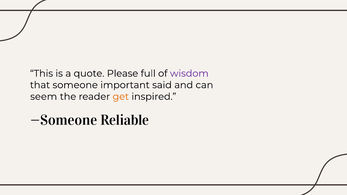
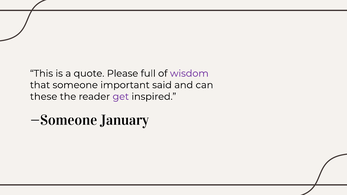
seem: seem -> these (44, 97)
get colour: orange -> purple (121, 97)
Reliable: Reliable -> January (125, 120)
